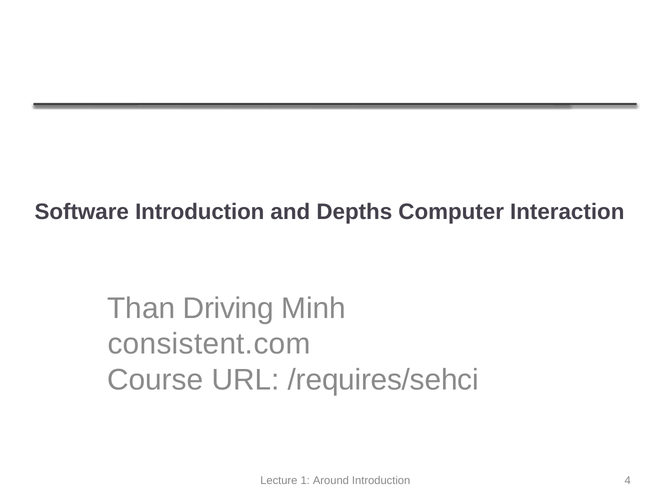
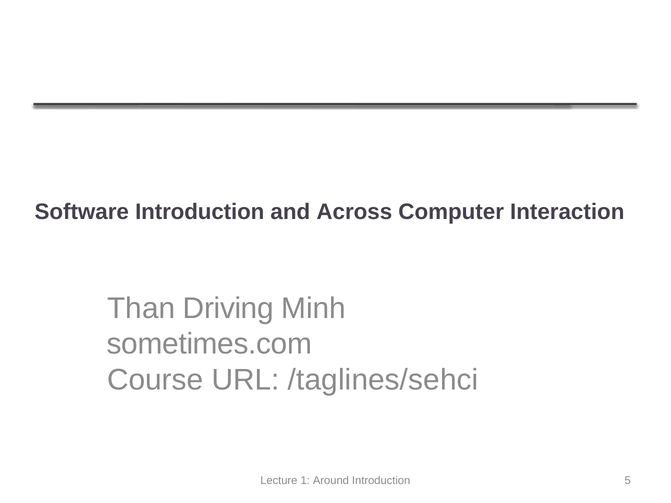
Depths: Depths -> Across (354, 212)
consistent.com: consistent.com -> sometimes.com (209, 344)
/requires/sehci: /requires/sehci -> /taglines/sehci (383, 380)
4: 4 -> 5 (628, 481)
